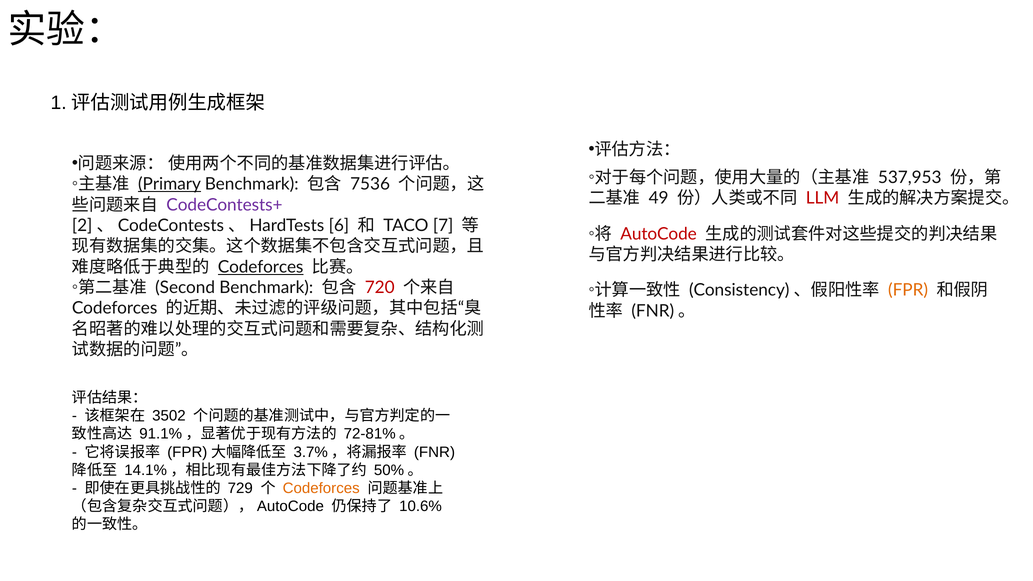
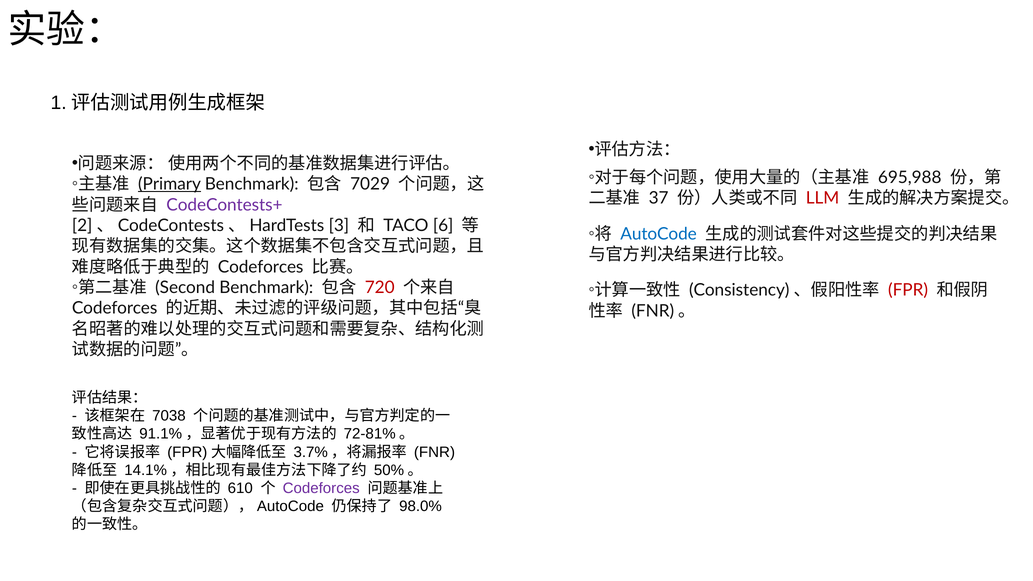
537,953: 537,953 -> 695,988 (910, 178)
7536: 7536 -> 7029 (370, 184)
49: 49 -> 37 (659, 198)
6: 6 -> 3 (339, 226)
7: 7 -> 6 (443, 226)
AutoCode colour: red -> blue (659, 234)
Codeforces underline: present -> none (261, 267)
FPR colour: orange -> red (908, 290)
3502: 3502 -> 7038 (169, 416)
729: 729 -> 610 (240, 488)
Codeforces colour: orange -> purple (321, 488)
10.6%: 10.6% -> 98.0% (420, 506)
